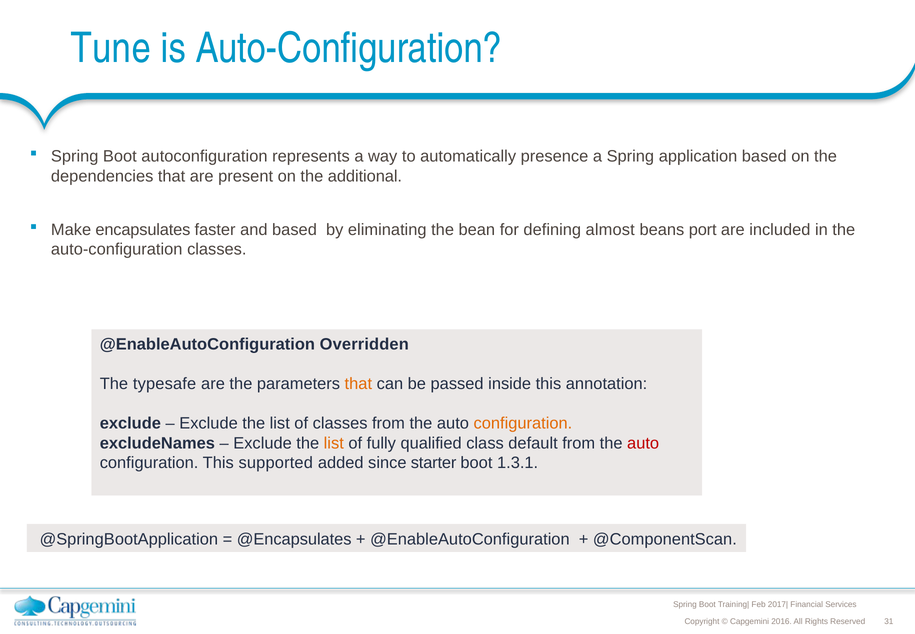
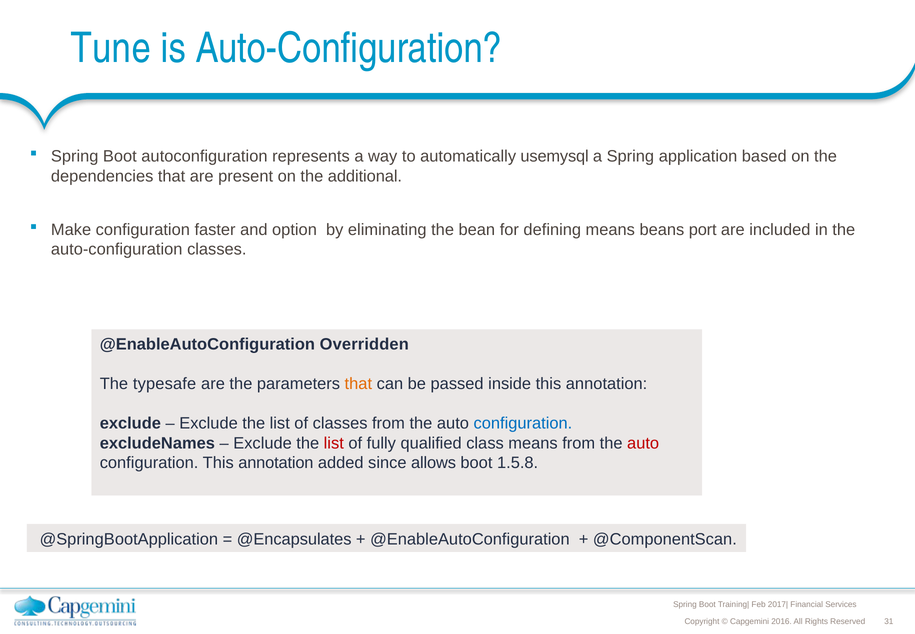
presence: presence -> usemysql (555, 156)
Make encapsulates: encapsulates -> configuration (143, 230)
and based: based -> option (294, 230)
defining almost: almost -> means (610, 230)
configuration colour: orange -> blue (523, 423)
list colour: orange -> red (334, 443)
class default: default -> means (533, 443)
configuration This supported: supported -> annotation (276, 462)
starter: starter -> allows (434, 462)
1.3.1: 1.3.1 -> 1.5.8 (518, 462)
